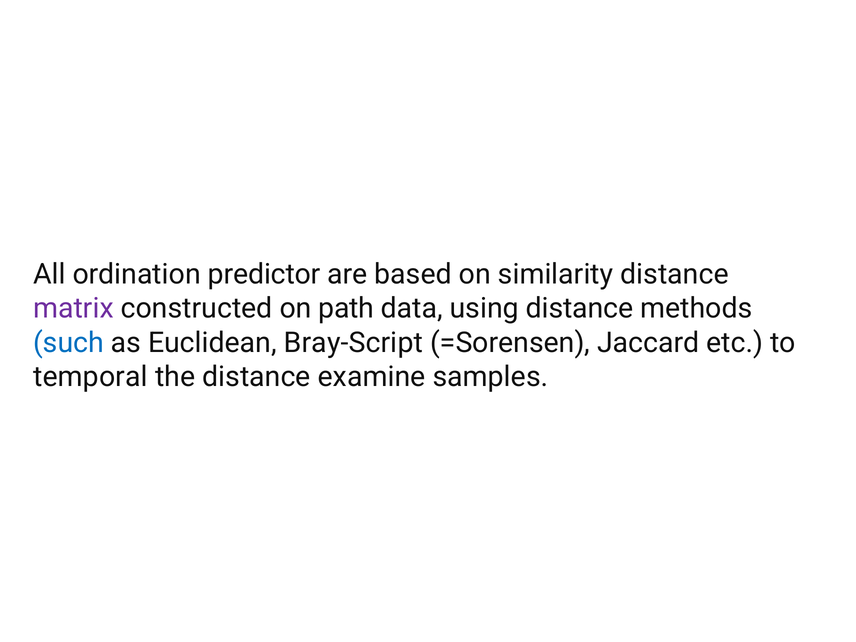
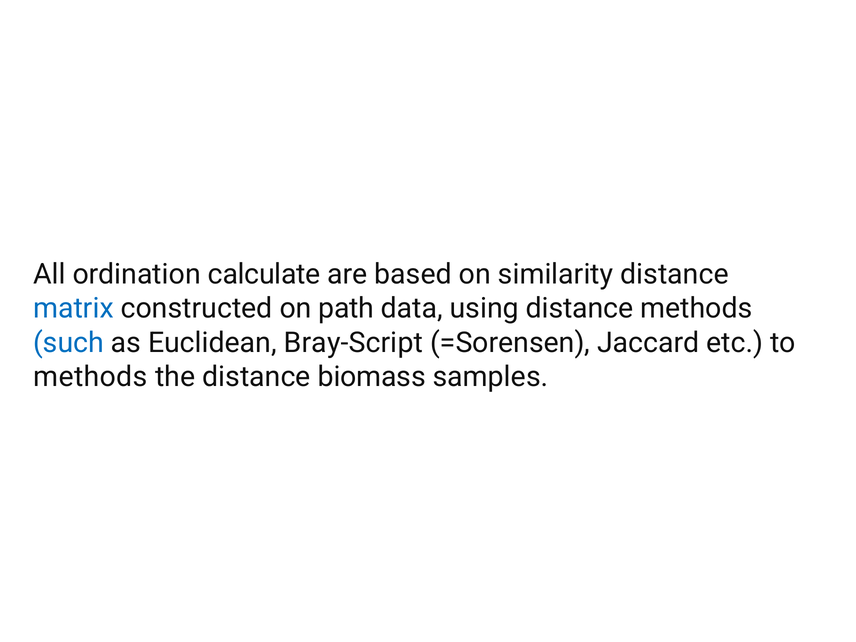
predictor: predictor -> calculate (264, 274)
matrix colour: purple -> blue (73, 308)
temporal: temporal -> methods (90, 377)
examine: examine -> biomass (372, 377)
